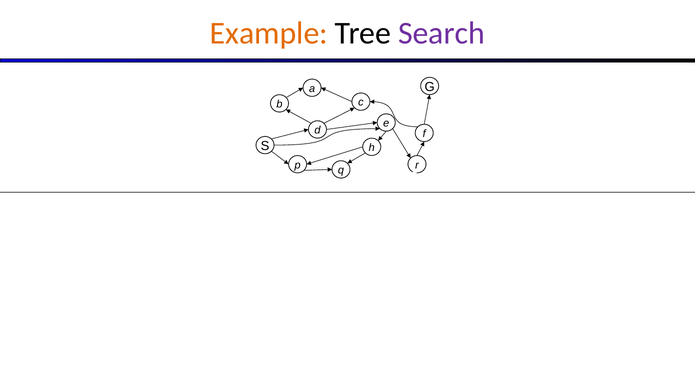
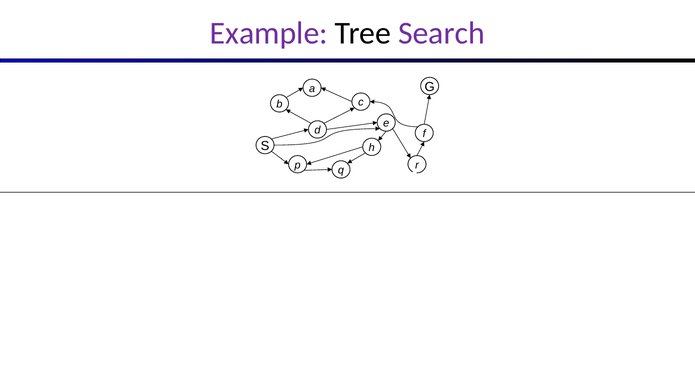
Example colour: orange -> purple (269, 33)
